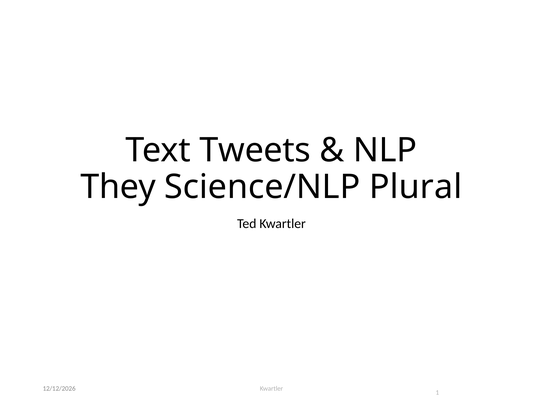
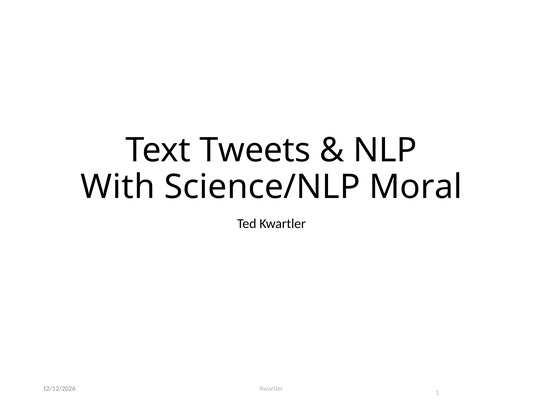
They: They -> With (118, 187)
Plural: Plural -> Moral (416, 187)
